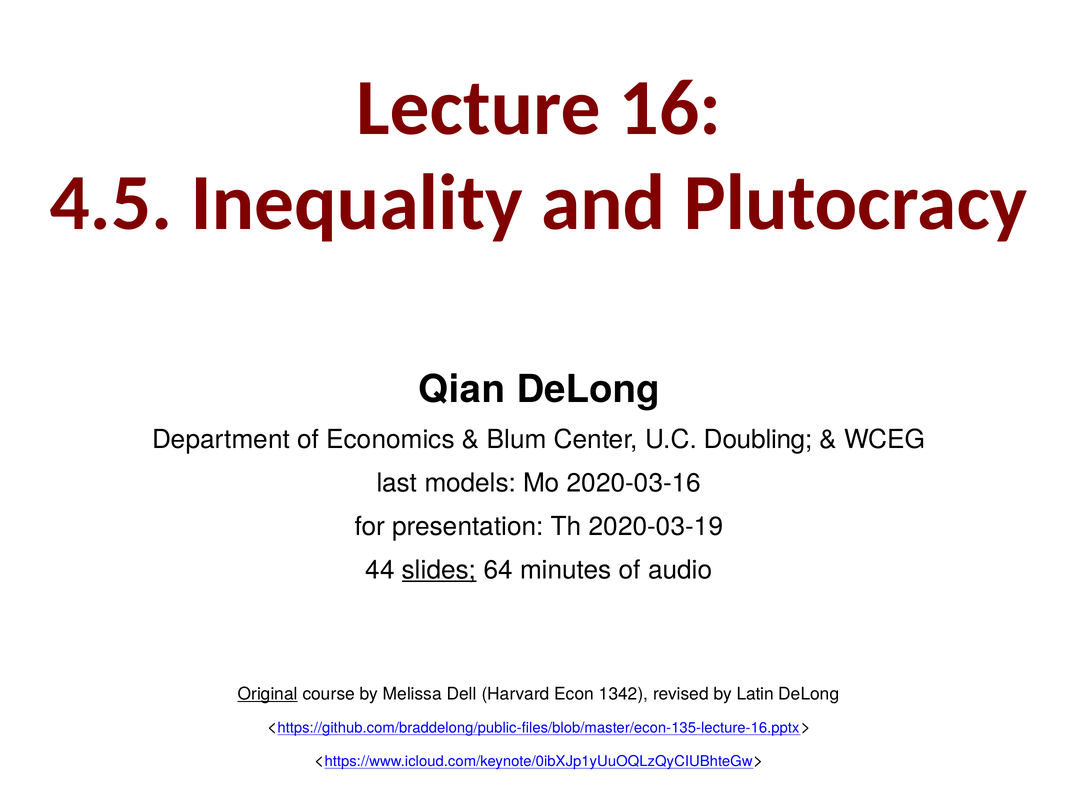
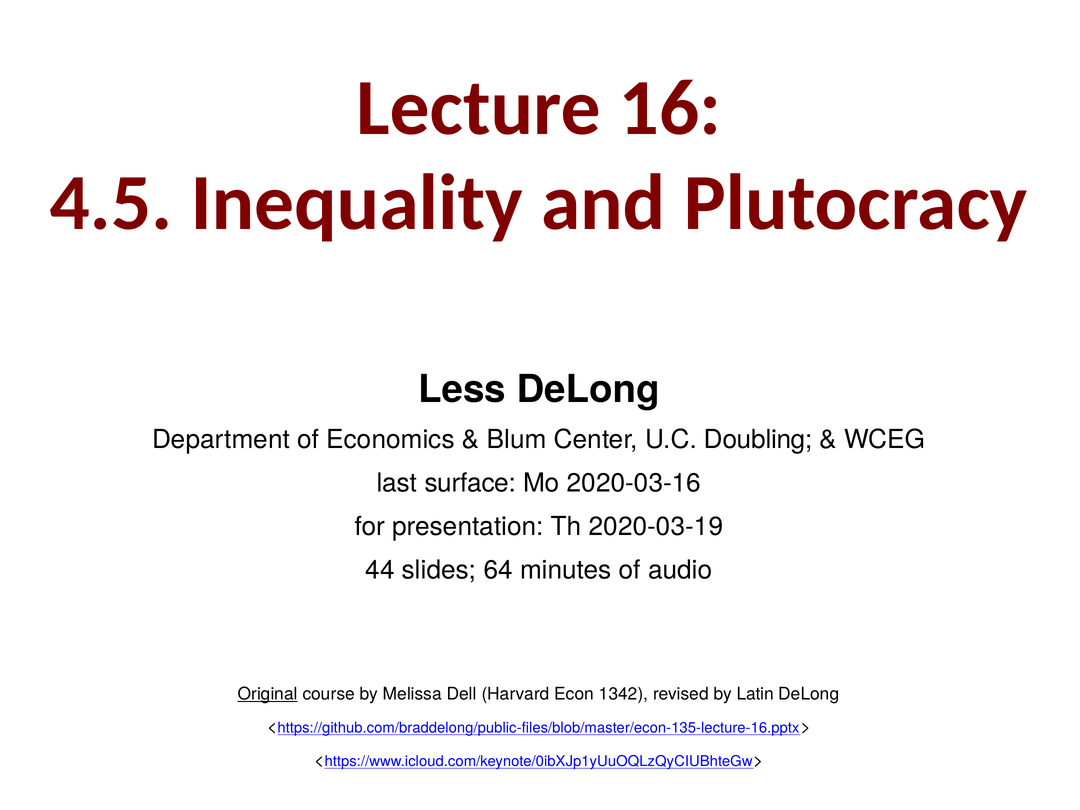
Qian: Qian -> Less (462, 390)
models: models -> surface (470, 483)
slides underline: present -> none (439, 570)
